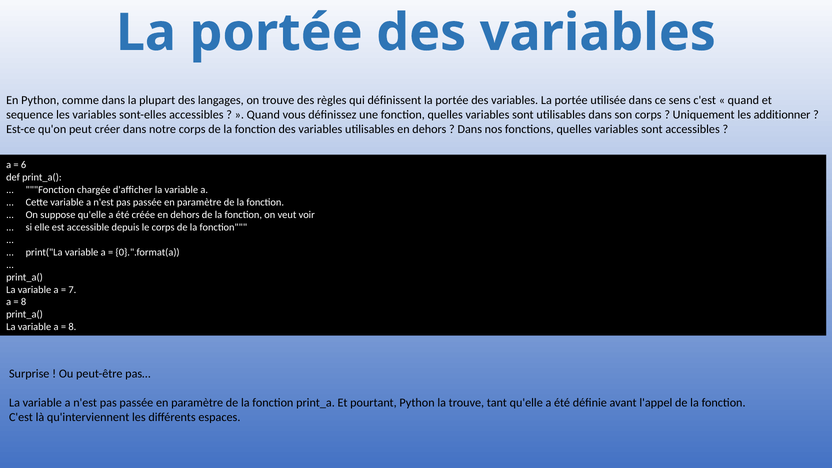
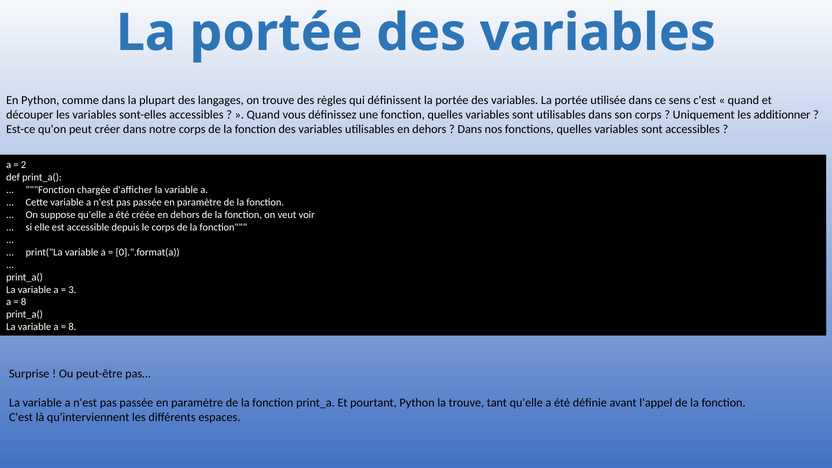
sequence: sequence -> découper (30, 115)
6: 6 -> 2 (24, 165)
7: 7 -> 3 (72, 290)
